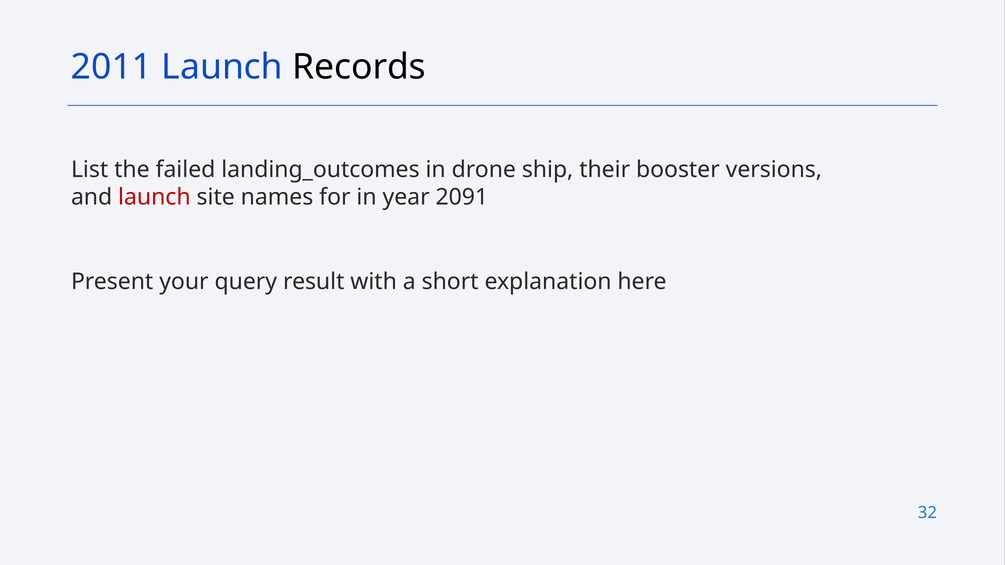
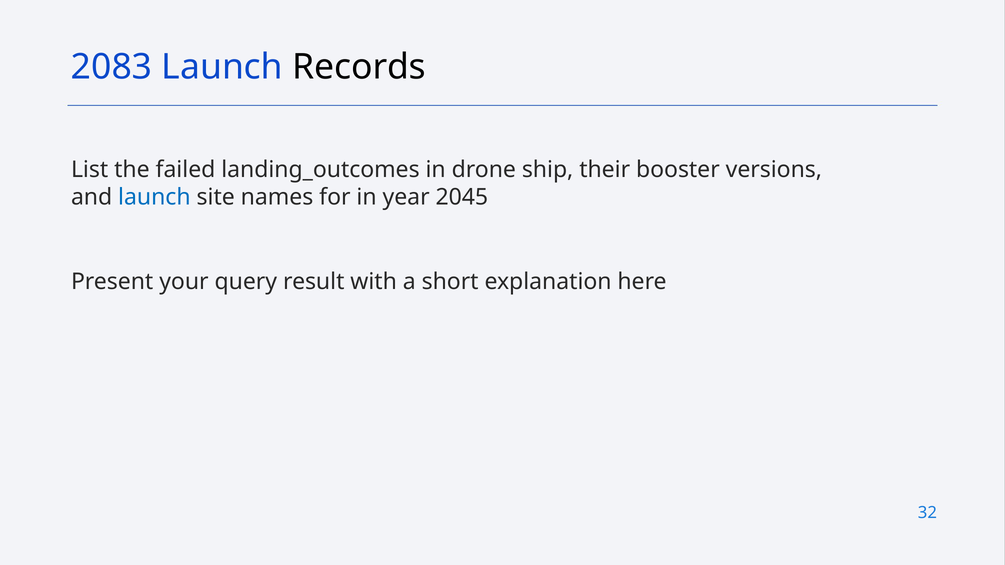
2011: 2011 -> 2083 (112, 67)
launch colour: red -> blue (154, 197)
2091: 2091 -> 2045 (462, 197)
